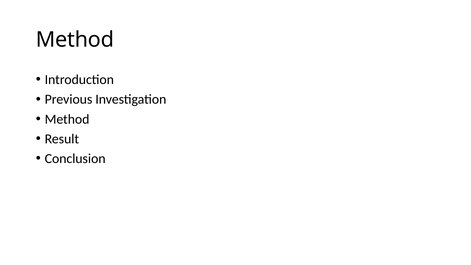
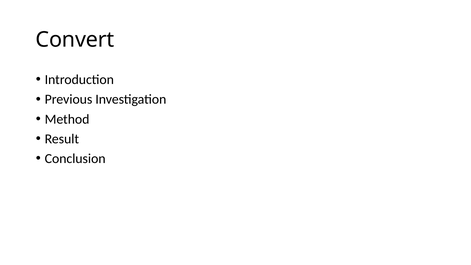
Method: Method -> Convert (75, 40)
